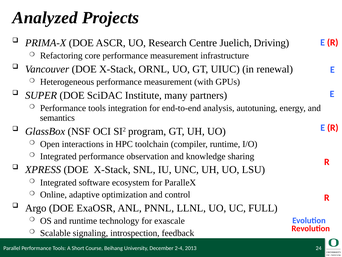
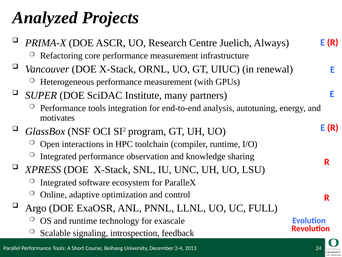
Driving: Driving -> Always (271, 43)
semantics: semantics -> motivates (57, 118)
